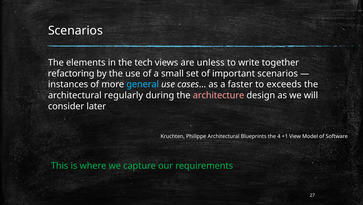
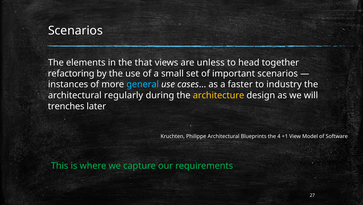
tech: tech -> that (143, 62)
write: write -> head (249, 62)
exceeds: exceeds -> industry (284, 84)
architecture colour: pink -> yellow (219, 95)
consider: consider -> trenches (66, 106)
